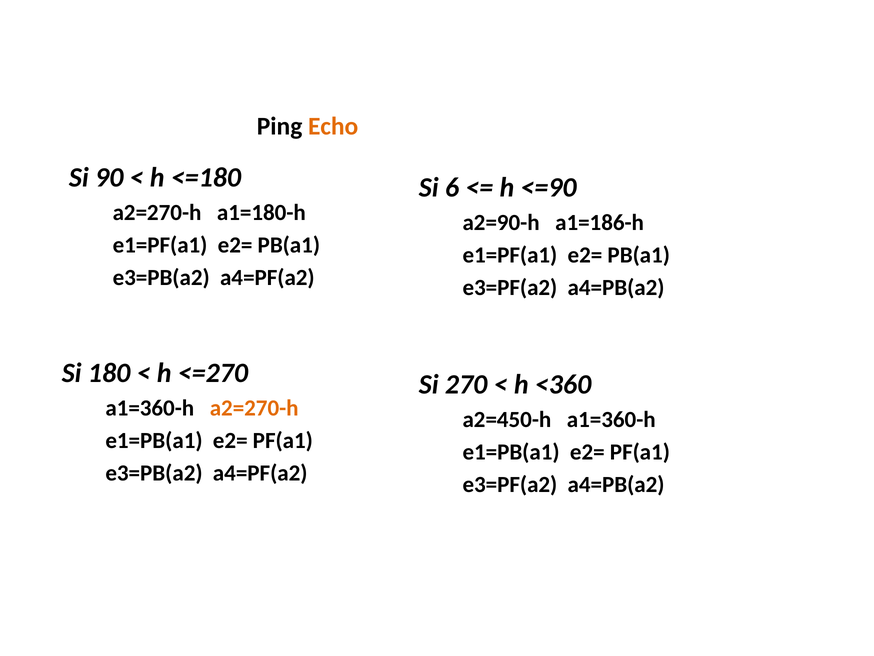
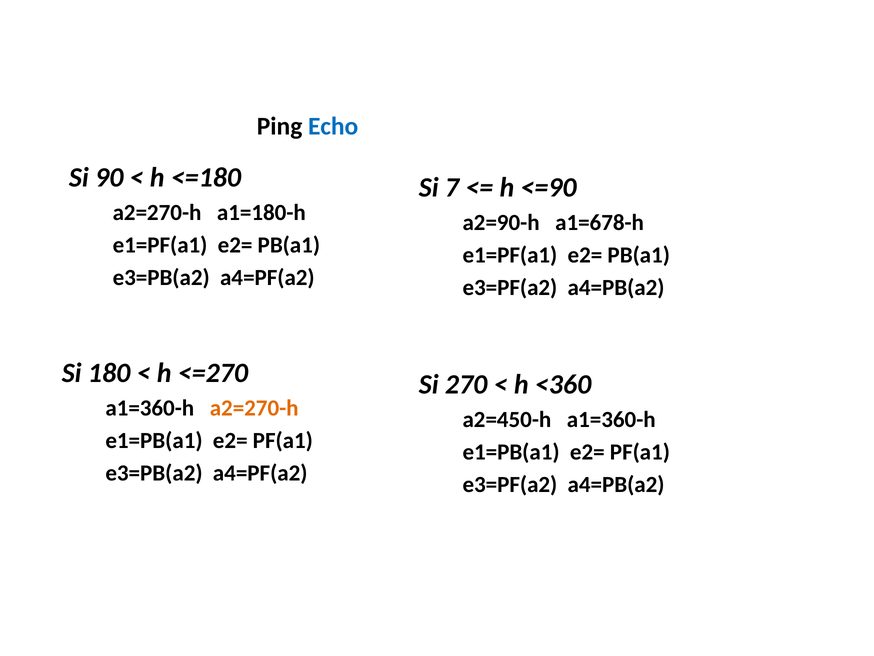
Echo colour: orange -> blue (333, 126)
6: 6 -> 7 (452, 187)
a1=186-h: a1=186-h -> a1=678-h (600, 223)
